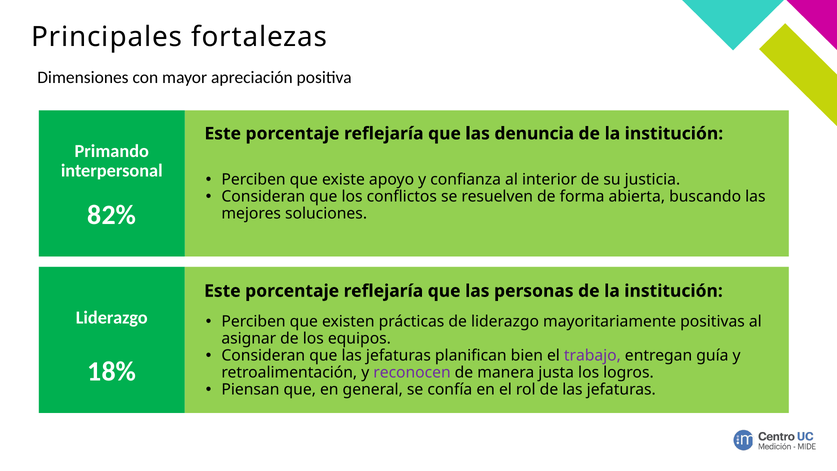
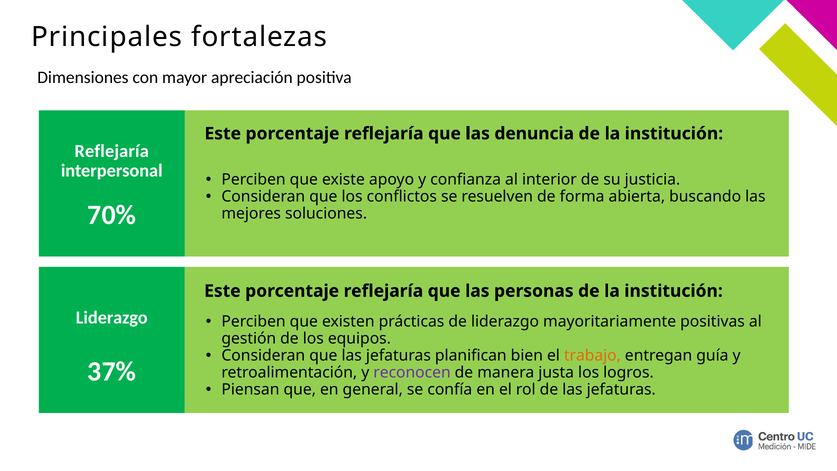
Primando: Primando -> Reflejaría (112, 151)
82%: 82% -> 70% (112, 215)
asignar: asignar -> gestión (249, 338)
trabajo colour: purple -> orange (592, 355)
18%: 18% -> 37% (112, 371)
